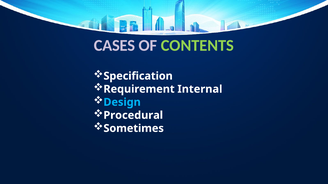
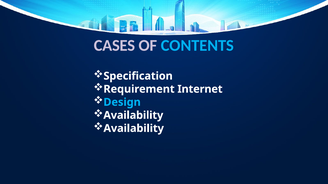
CONTENTS colour: light green -> light blue (197, 46)
Internal: Internal -> Internet (200, 89)
Procedural: Procedural -> Availability (133, 116)
Sometimes: Sometimes -> Availability (134, 129)
